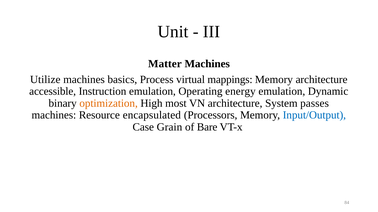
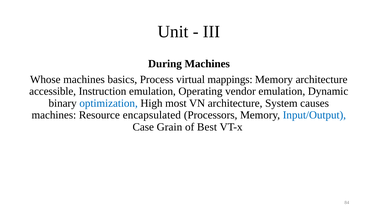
Matter: Matter -> During (165, 64)
Utilize: Utilize -> Whose (45, 80)
energy: energy -> vendor (240, 92)
optimization colour: orange -> blue (109, 103)
passes: passes -> causes (315, 103)
Bare: Bare -> Best (207, 127)
